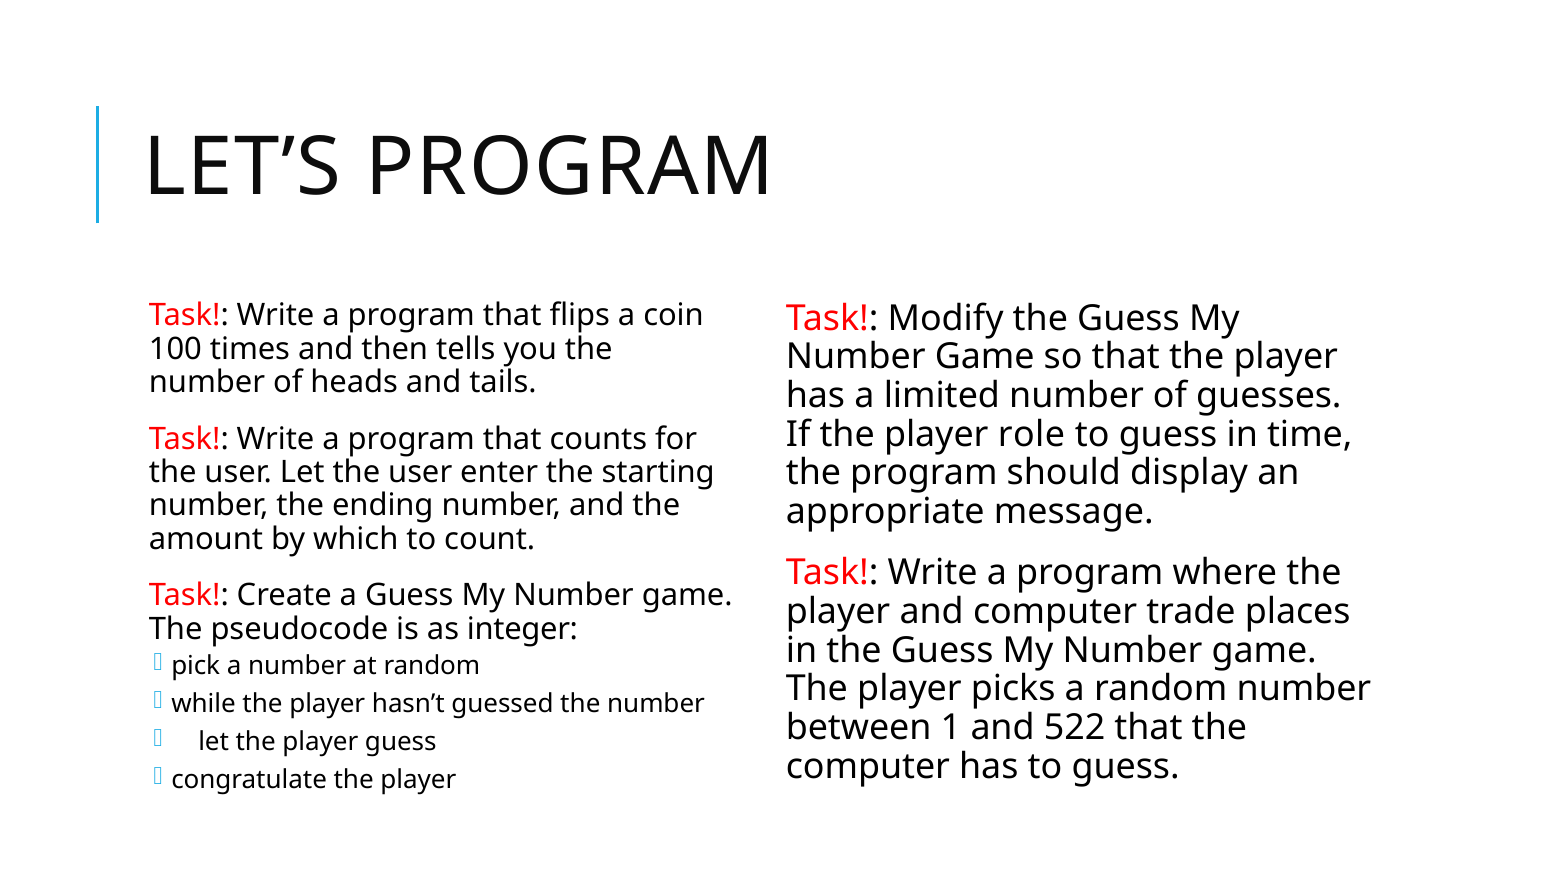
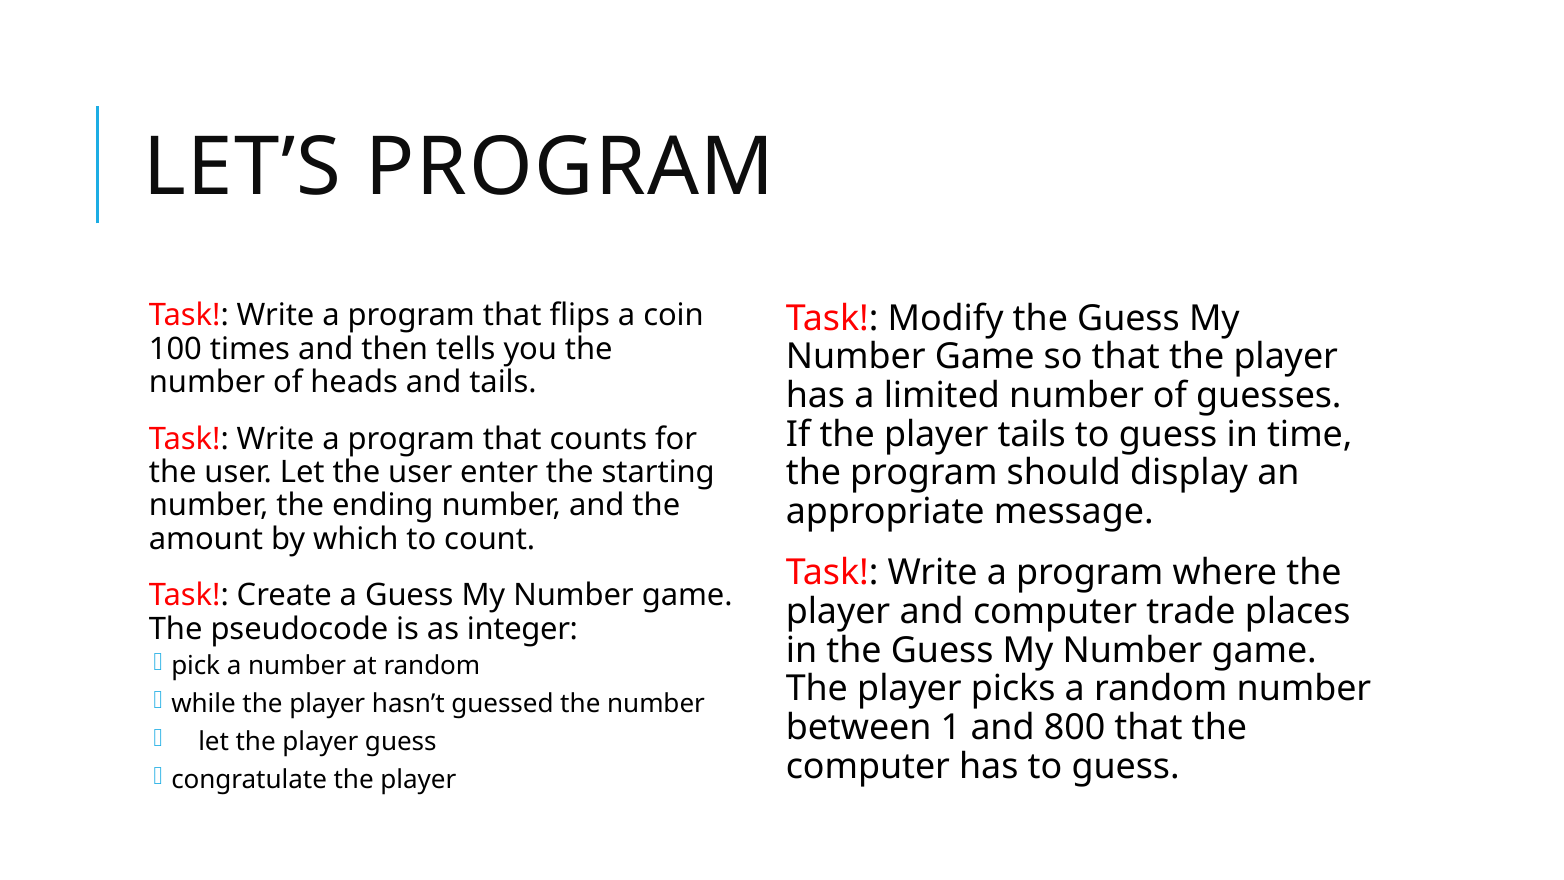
player role: role -> tails (1032, 434)
522: 522 -> 800 (1075, 728)
